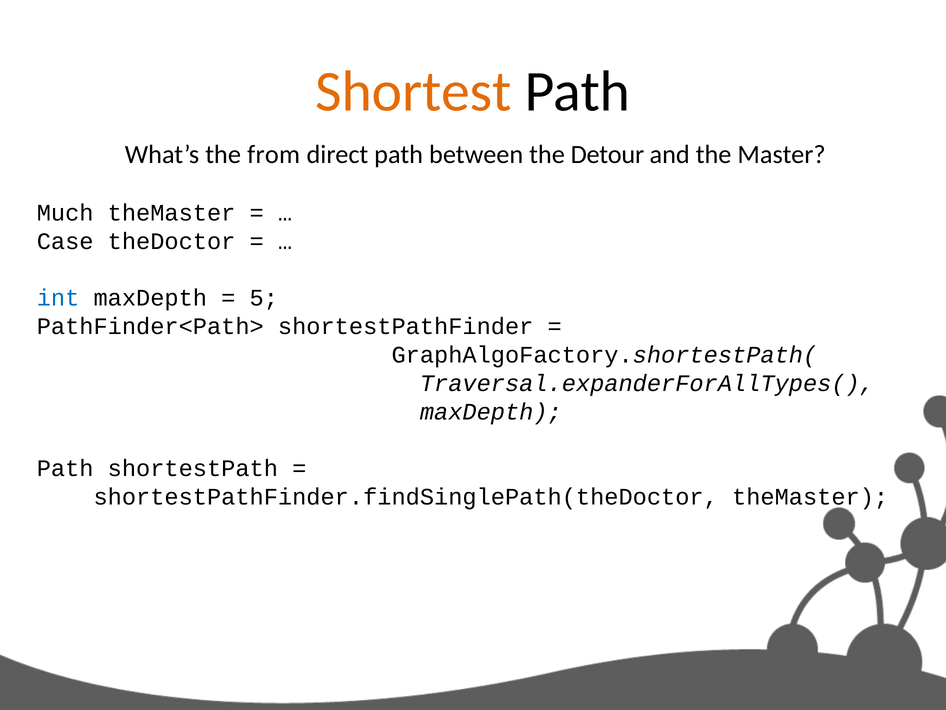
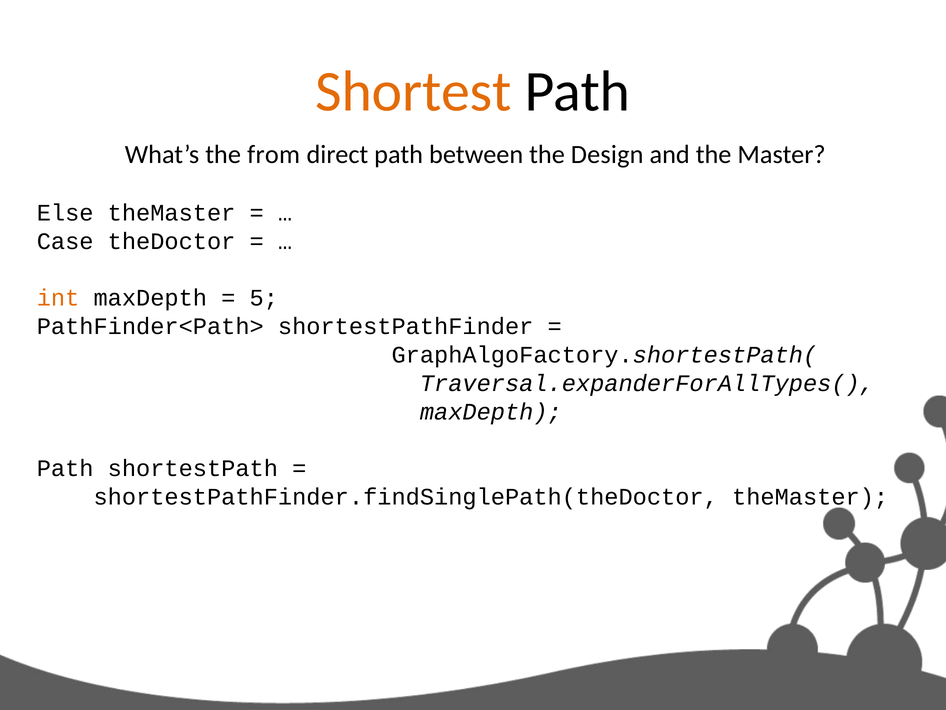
Detour: Detour -> Design (607, 154)
Much: Much -> Else (65, 213)
int colour: blue -> orange (58, 298)
